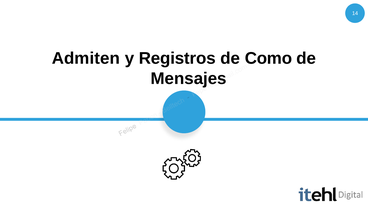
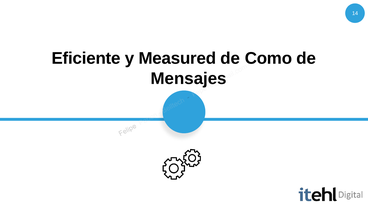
Admiten: Admiten -> Eficiente (86, 58)
Registros: Registros -> Measured (177, 58)
